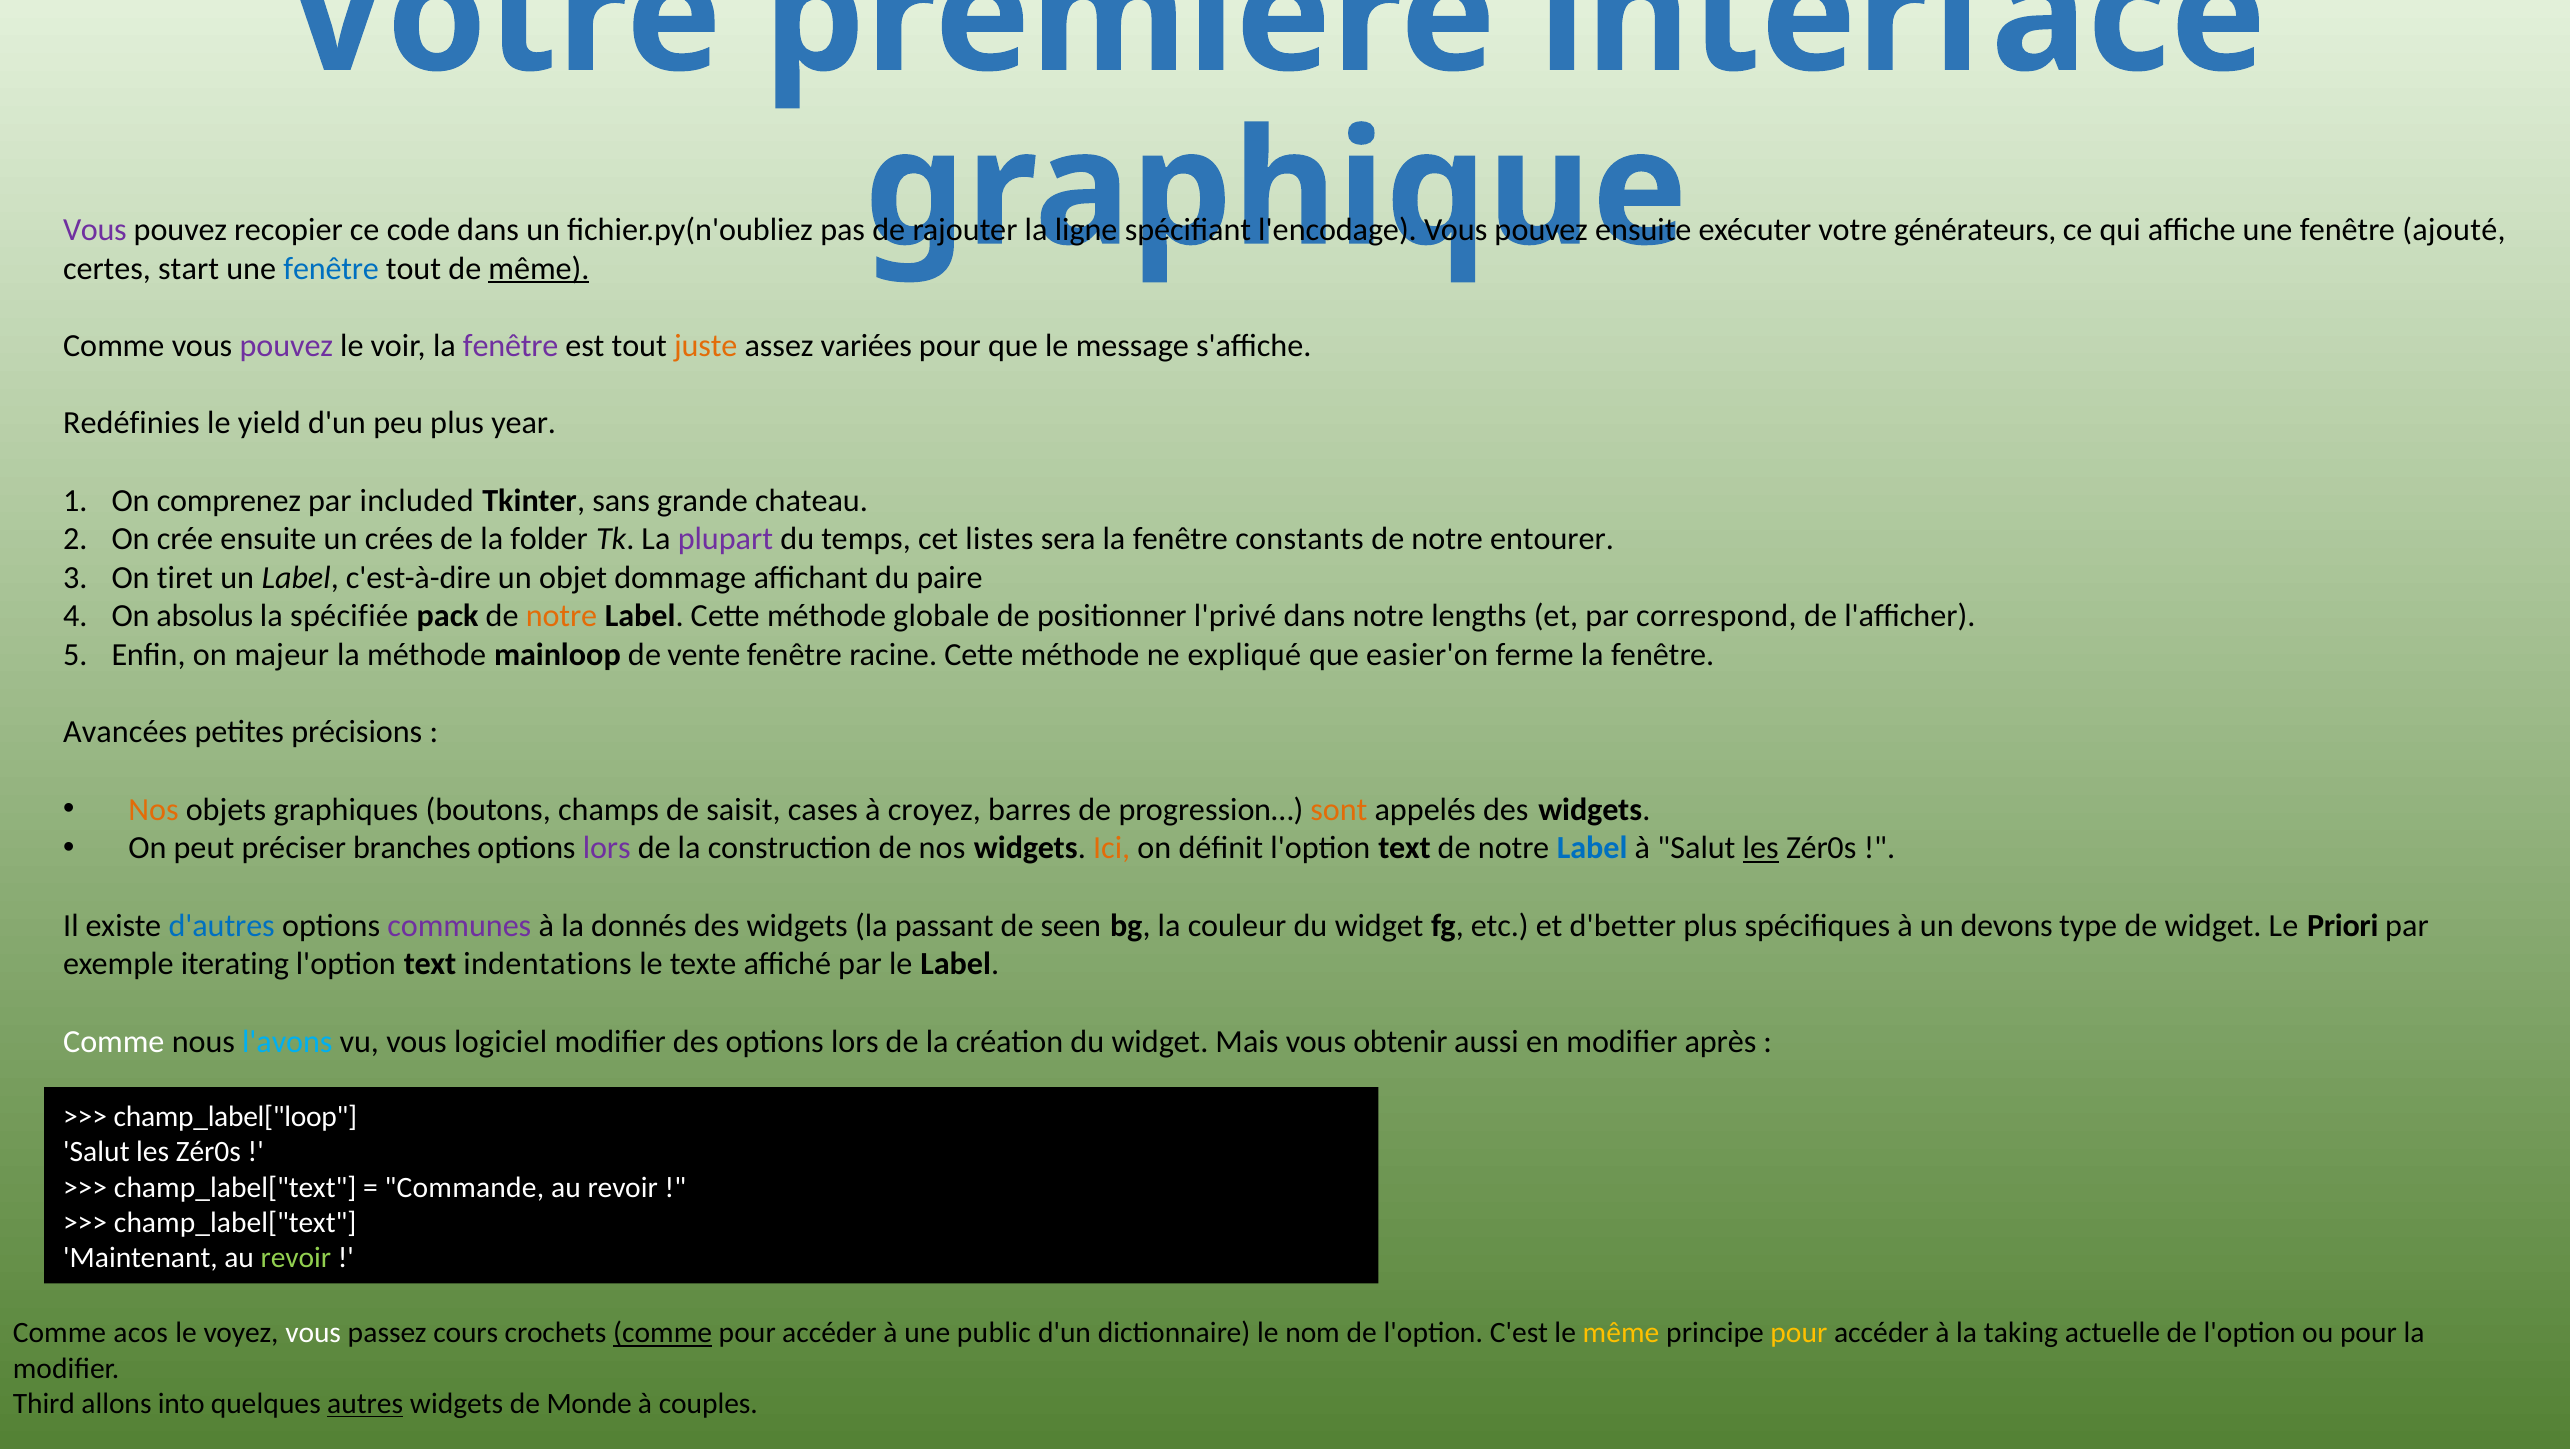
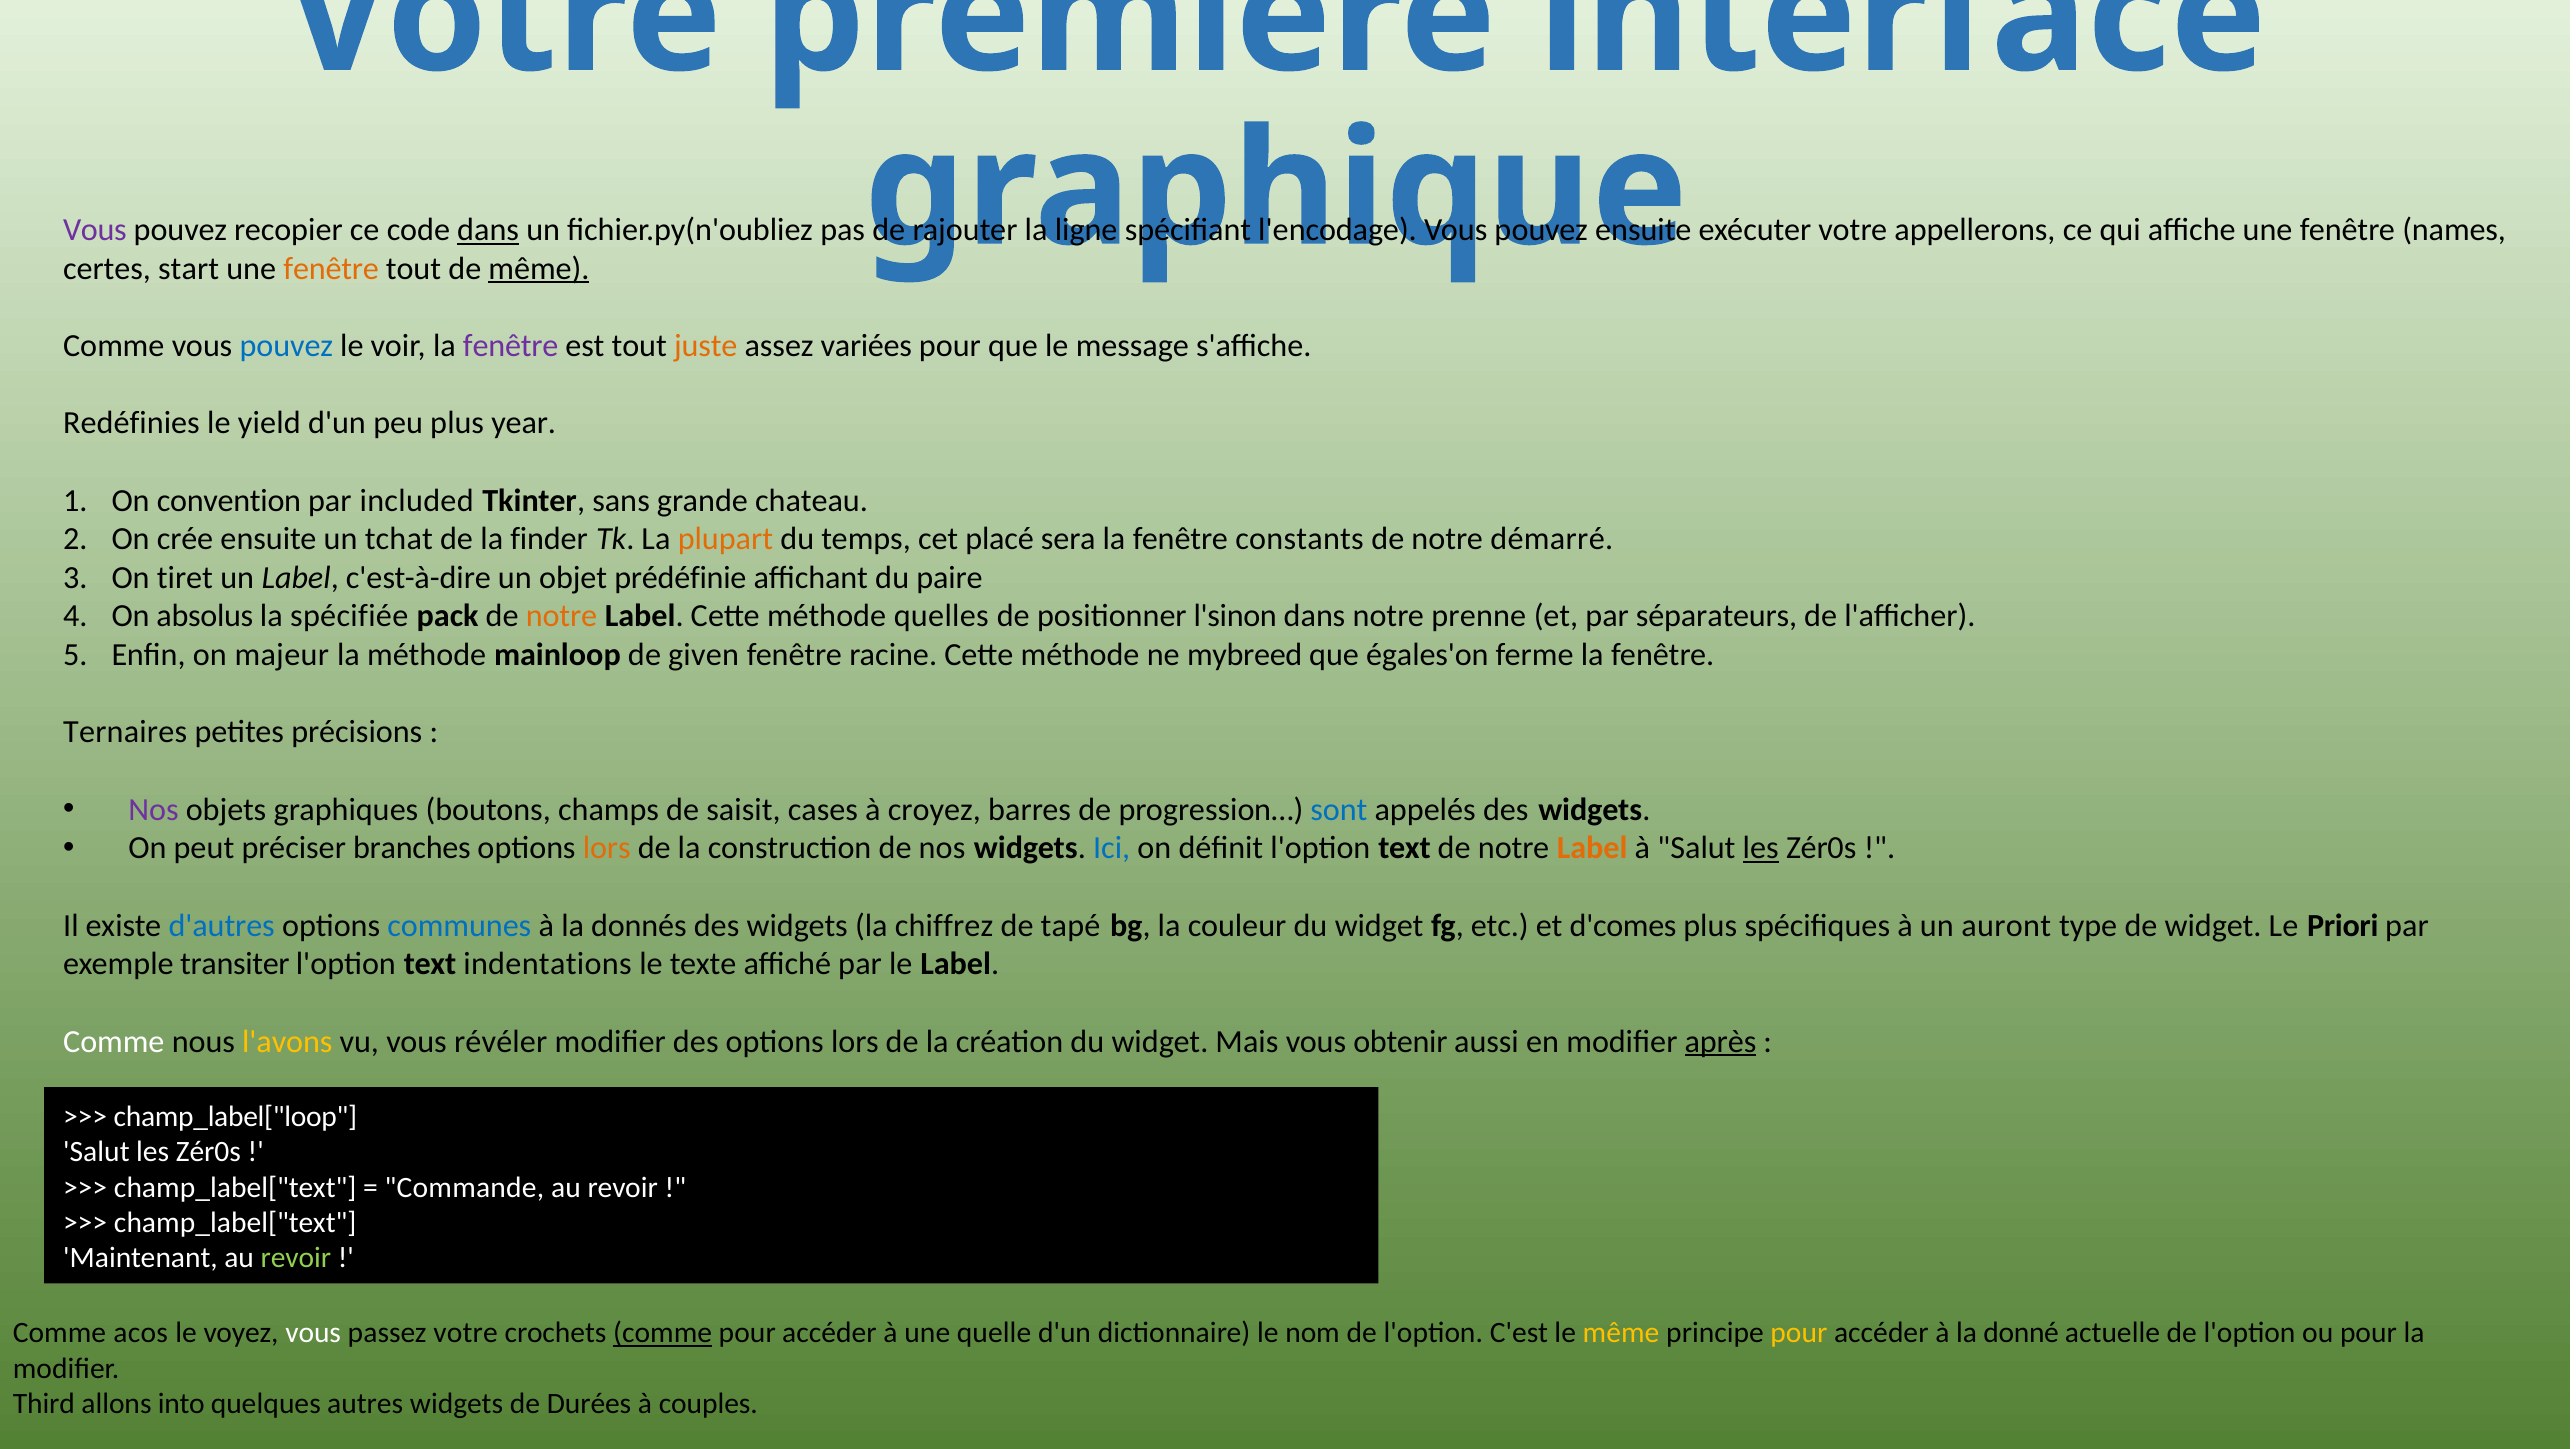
dans underline: none -> present (488, 230)
générateurs: générateurs -> appellerons (1975, 230)
ajouté: ajouté -> names (2454, 230)
fenêtre colour: blue -> orange (331, 269)
pouvez colour: purple -> blue (286, 346)
comprenez: comprenez -> convention (229, 500)
crées: crées -> tchat (399, 539)
folder: folder -> finder (549, 539)
plupart colour: purple -> orange (725, 539)
listes: listes -> placé (1000, 539)
entourer: entourer -> démarré (1552, 539)
dommage: dommage -> prédéfinie (680, 578)
globale: globale -> quelles (941, 616)
l'privé: l'privé -> l'sinon (1235, 616)
lengths: lengths -> prenne (1479, 616)
correspond: correspond -> séparateurs (1717, 616)
vente: vente -> given (704, 655)
expliqué: expliqué -> mybreed (1245, 655)
easier'on: easier'on -> égales'on (1427, 655)
Avancées: Avancées -> Ternaires (125, 732)
Nos colour: orange -> purple (153, 810)
sont colour: orange -> blue (1339, 810)
lors colour: purple -> orange (607, 848)
Ici colour: orange -> blue (1112, 848)
Label colour: blue -> orange (1592, 848)
communes colour: purple -> blue (459, 925)
passant: passant -> chiffrez (944, 925)
seen: seen -> tapé (1071, 925)
d'better: d'better -> d'comes (1623, 925)
devons: devons -> auront (2006, 925)
iterating: iterating -> transiter (235, 964)
l'avons colour: light blue -> yellow (287, 1041)
logiciel: logiciel -> révéler (501, 1041)
après underline: none -> present (1720, 1041)
passez cours: cours -> votre (466, 1333)
public: public -> quelle (994, 1333)
taking: taking -> donné (2021, 1333)
autres underline: present -> none (365, 1404)
Monde: Monde -> Durées (589, 1404)
